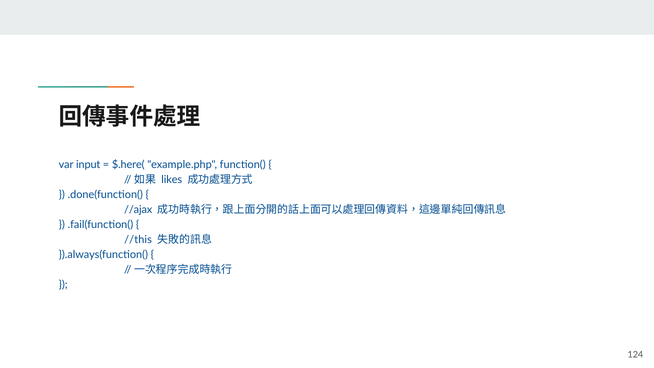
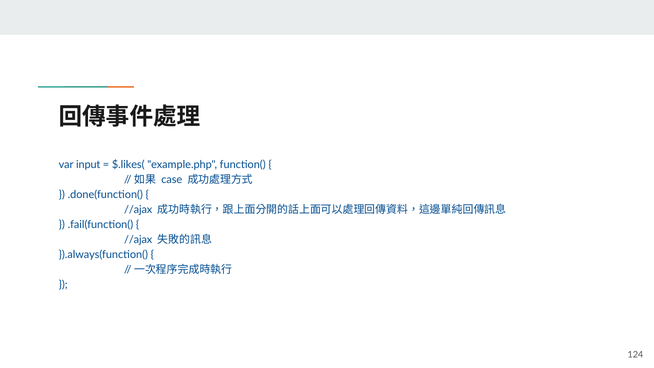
$.here(: $.here( -> $.likes( (128, 164)
likes: likes -> case (172, 180)
//this: //this -> //ajax (138, 240)
